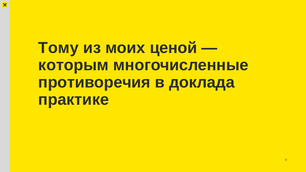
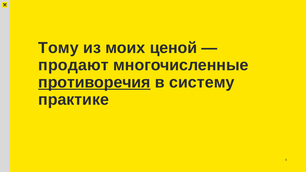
которым: которым -> продают (73, 65)
противоречия underline: none -> present (94, 82)
доклада: доклада -> систему (202, 82)
